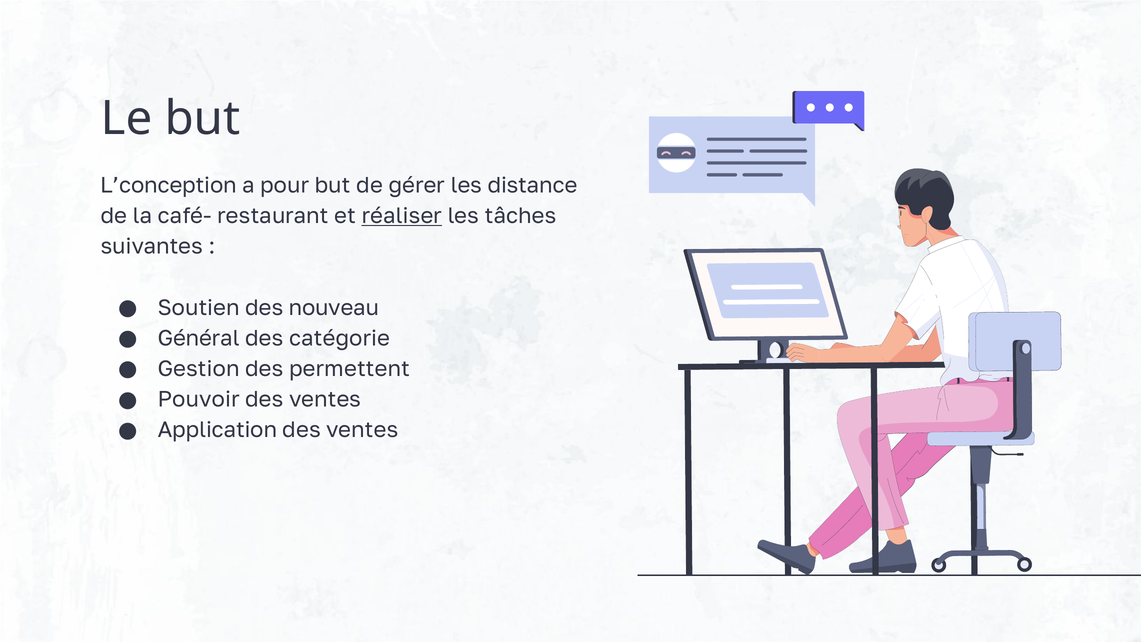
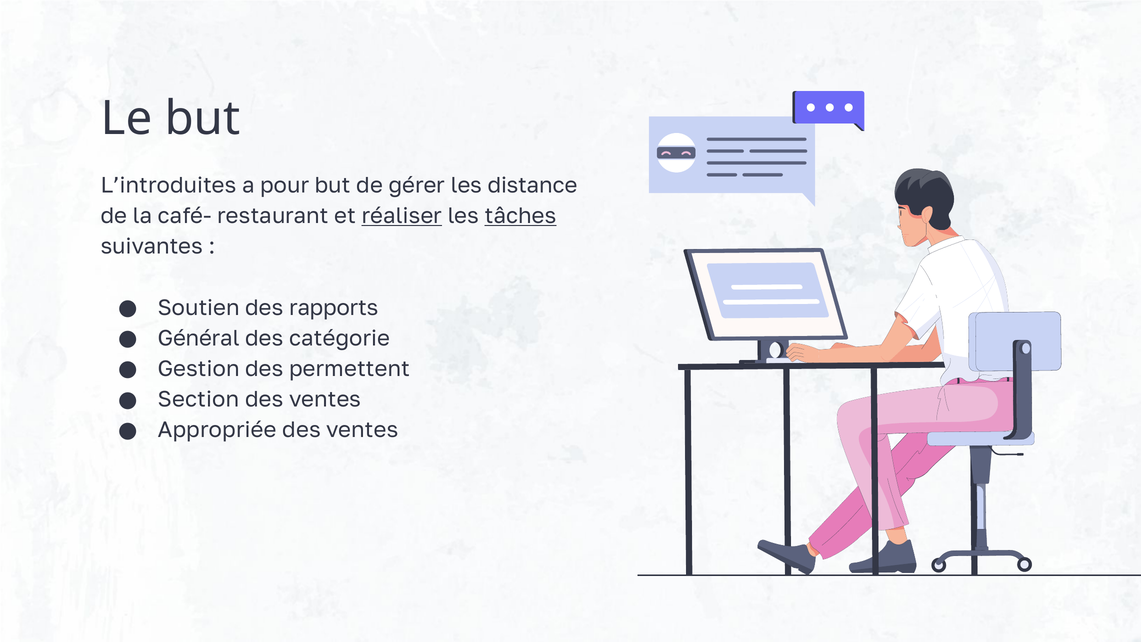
L’conception: L’conception -> L’introduites (169, 185)
tâches underline: none -> present (521, 216)
nouveau: nouveau -> rapports (334, 308)
Pouvoir: Pouvoir -> Section (199, 399)
Application: Application -> Appropriée (217, 430)
